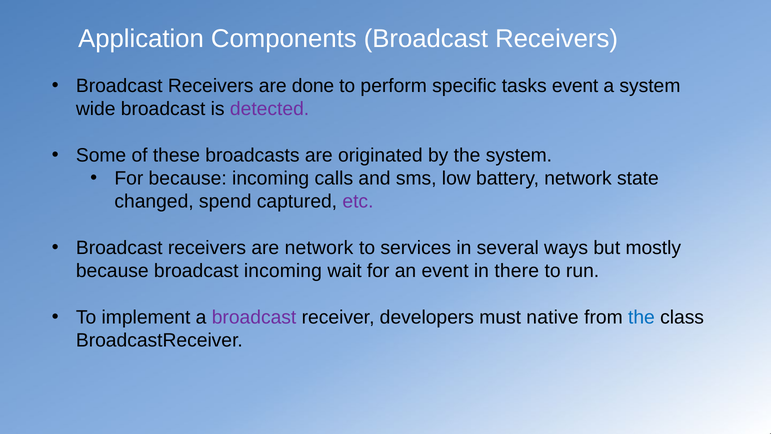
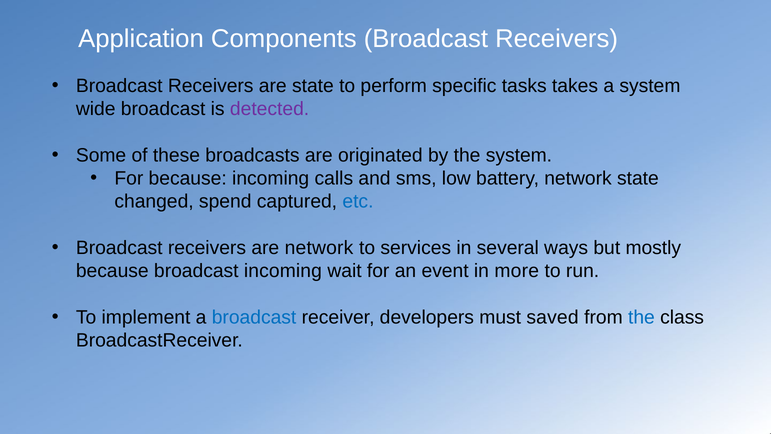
are done: done -> state (313, 86)
tasks event: event -> takes (575, 86)
etc colour: purple -> blue (358, 201)
there: there -> more (517, 271)
broadcast colour: purple -> blue (254, 317)
native: native -> saved (552, 317)
